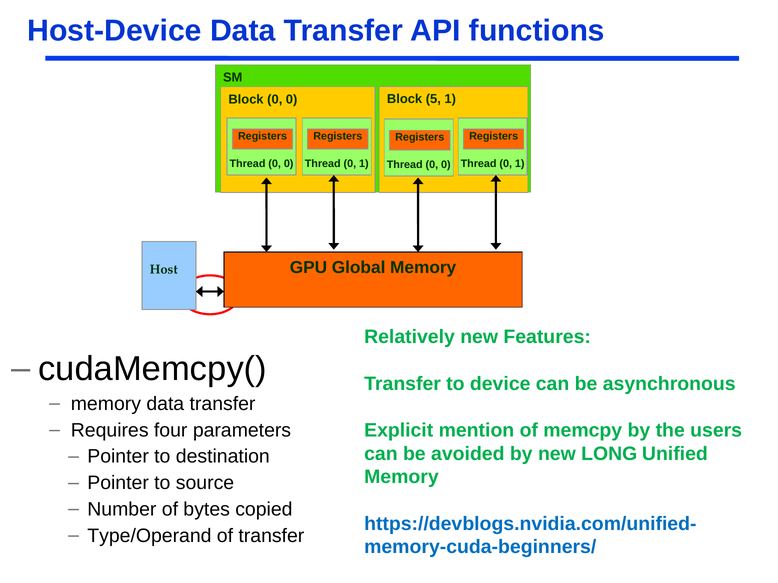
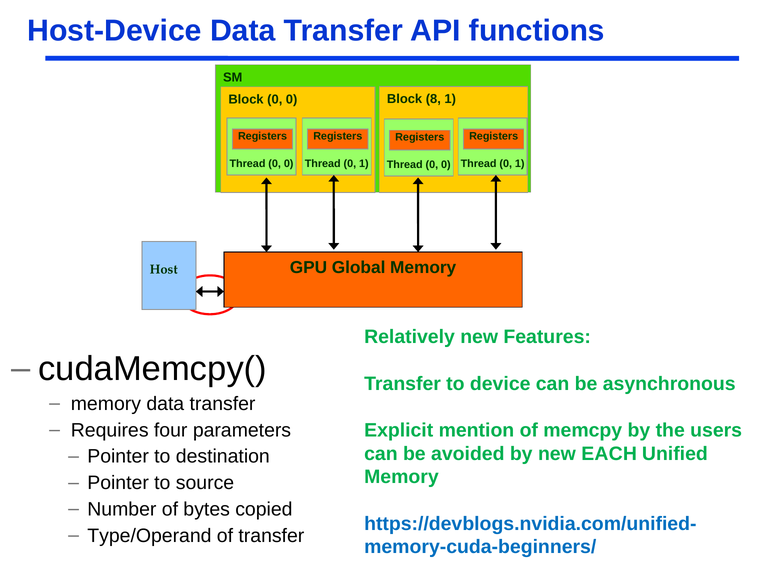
5: 5 -> 8 (433, 99)
LONG: LONG -> EACH (609, 454)
